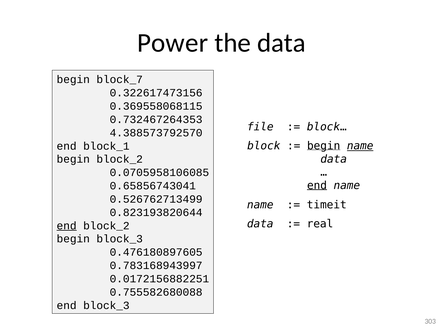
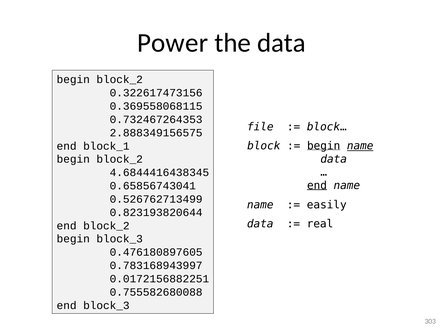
block_7: block_7 -> block_2 (120, 80)
4.388573792570: 4.388573792570 -> 2.888349156575 (156, 133)
0.0705958106085: 0.0705958106085 -> 4.6844416438345 (159, 172)
timeit: timeit -> easily (327, 205)
end underline: present -> none (67, 225)
